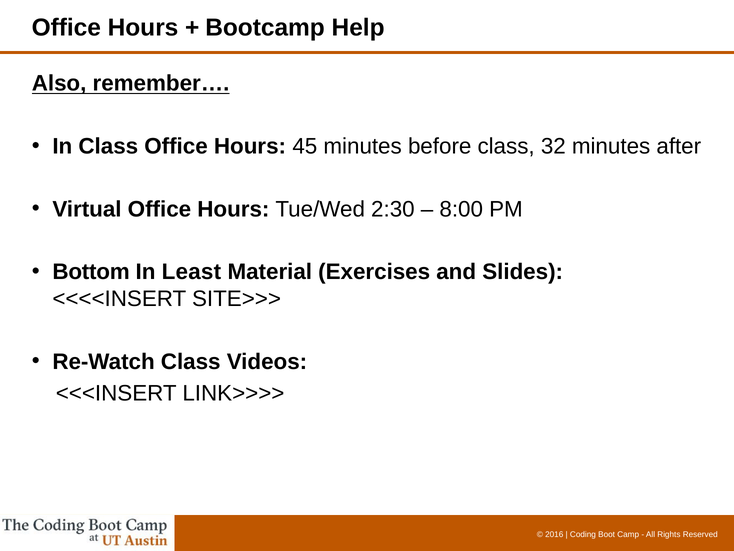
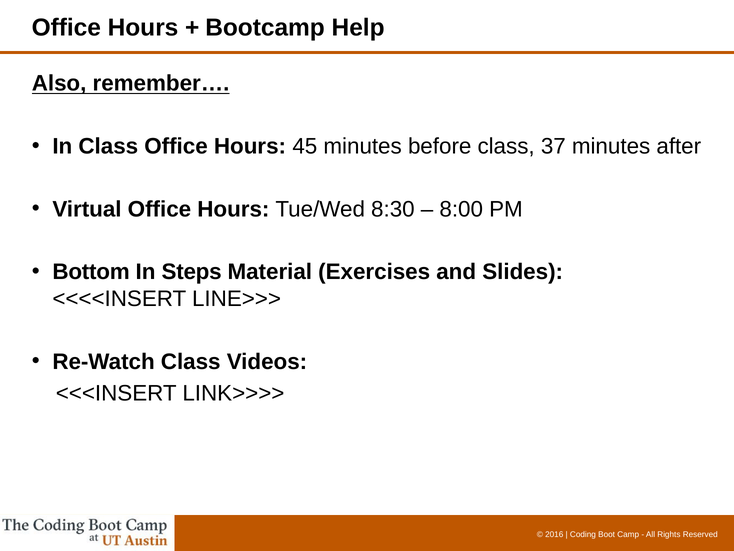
32: 32 -> 37 (553, 146)
2:30: 2:30 -> 8:30 (393, 209)
Least: Least -> Steps (192, 272)
SITE>>>: SITE>>> -> LINE>>> (237, 299)
